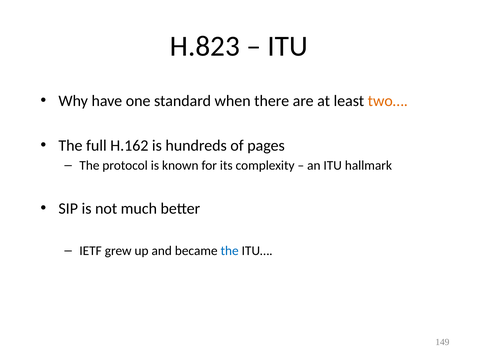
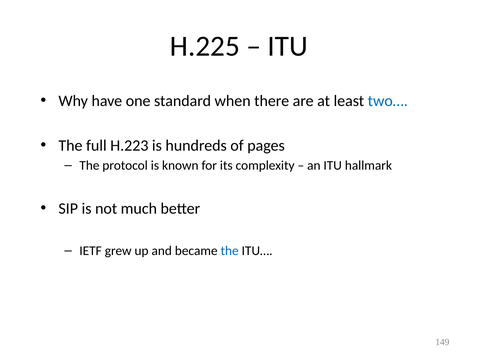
H.823: H.823 -> H.225 (205, 46)
two… colour: orange -> blue (388, 101)
H.162: H.162 -> H.223 (129, 146)
